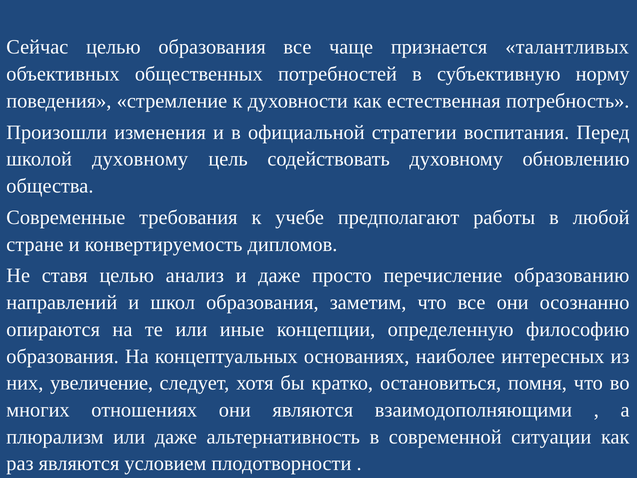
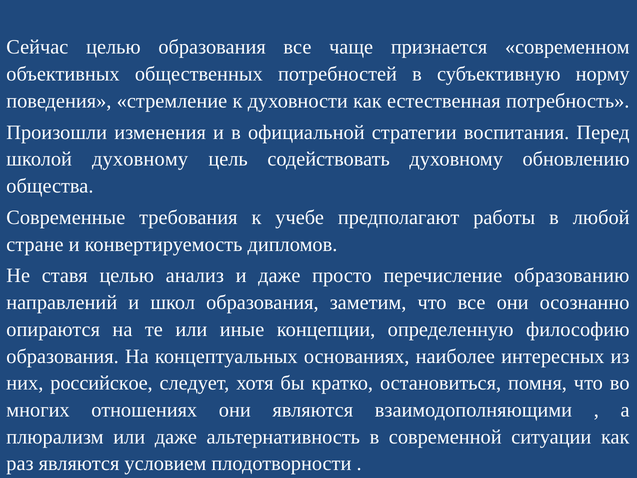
талантливых: талантливых -> современном (567, 47)
увеличение: увеличение -> российское (102, 383)
